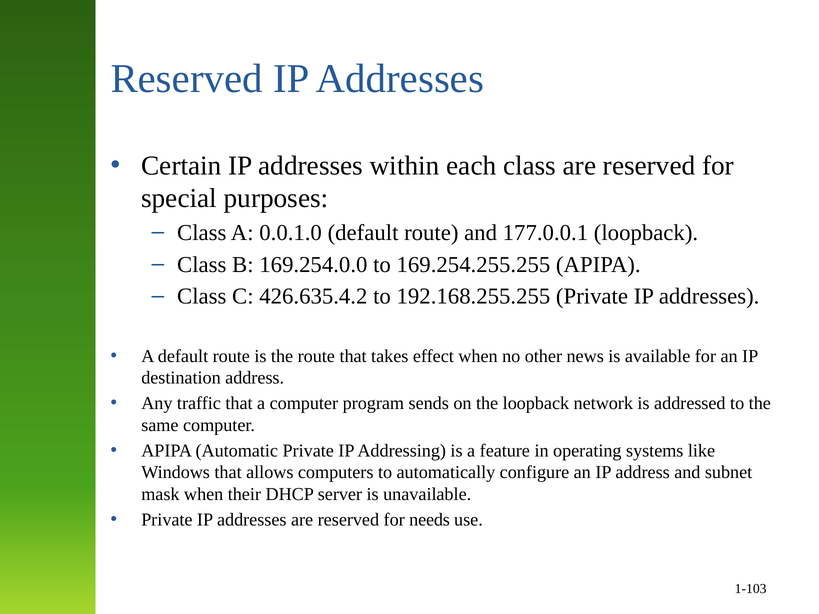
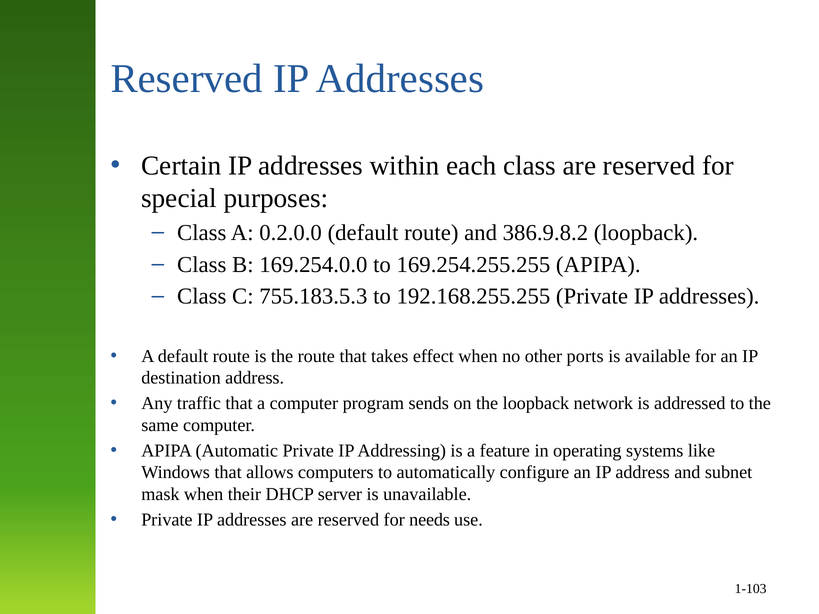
0.0.1.0: 0.0.1.0 -> 0.2.0.0 (291, 233)
177.0.0.1: 177.0.0.1 -> 386.9.8.2 (545, 233)
426.635.4.2: 426.635.4.2 -> 755.183.5.3 (313, 297)
news: news -> ports (585, 356)
